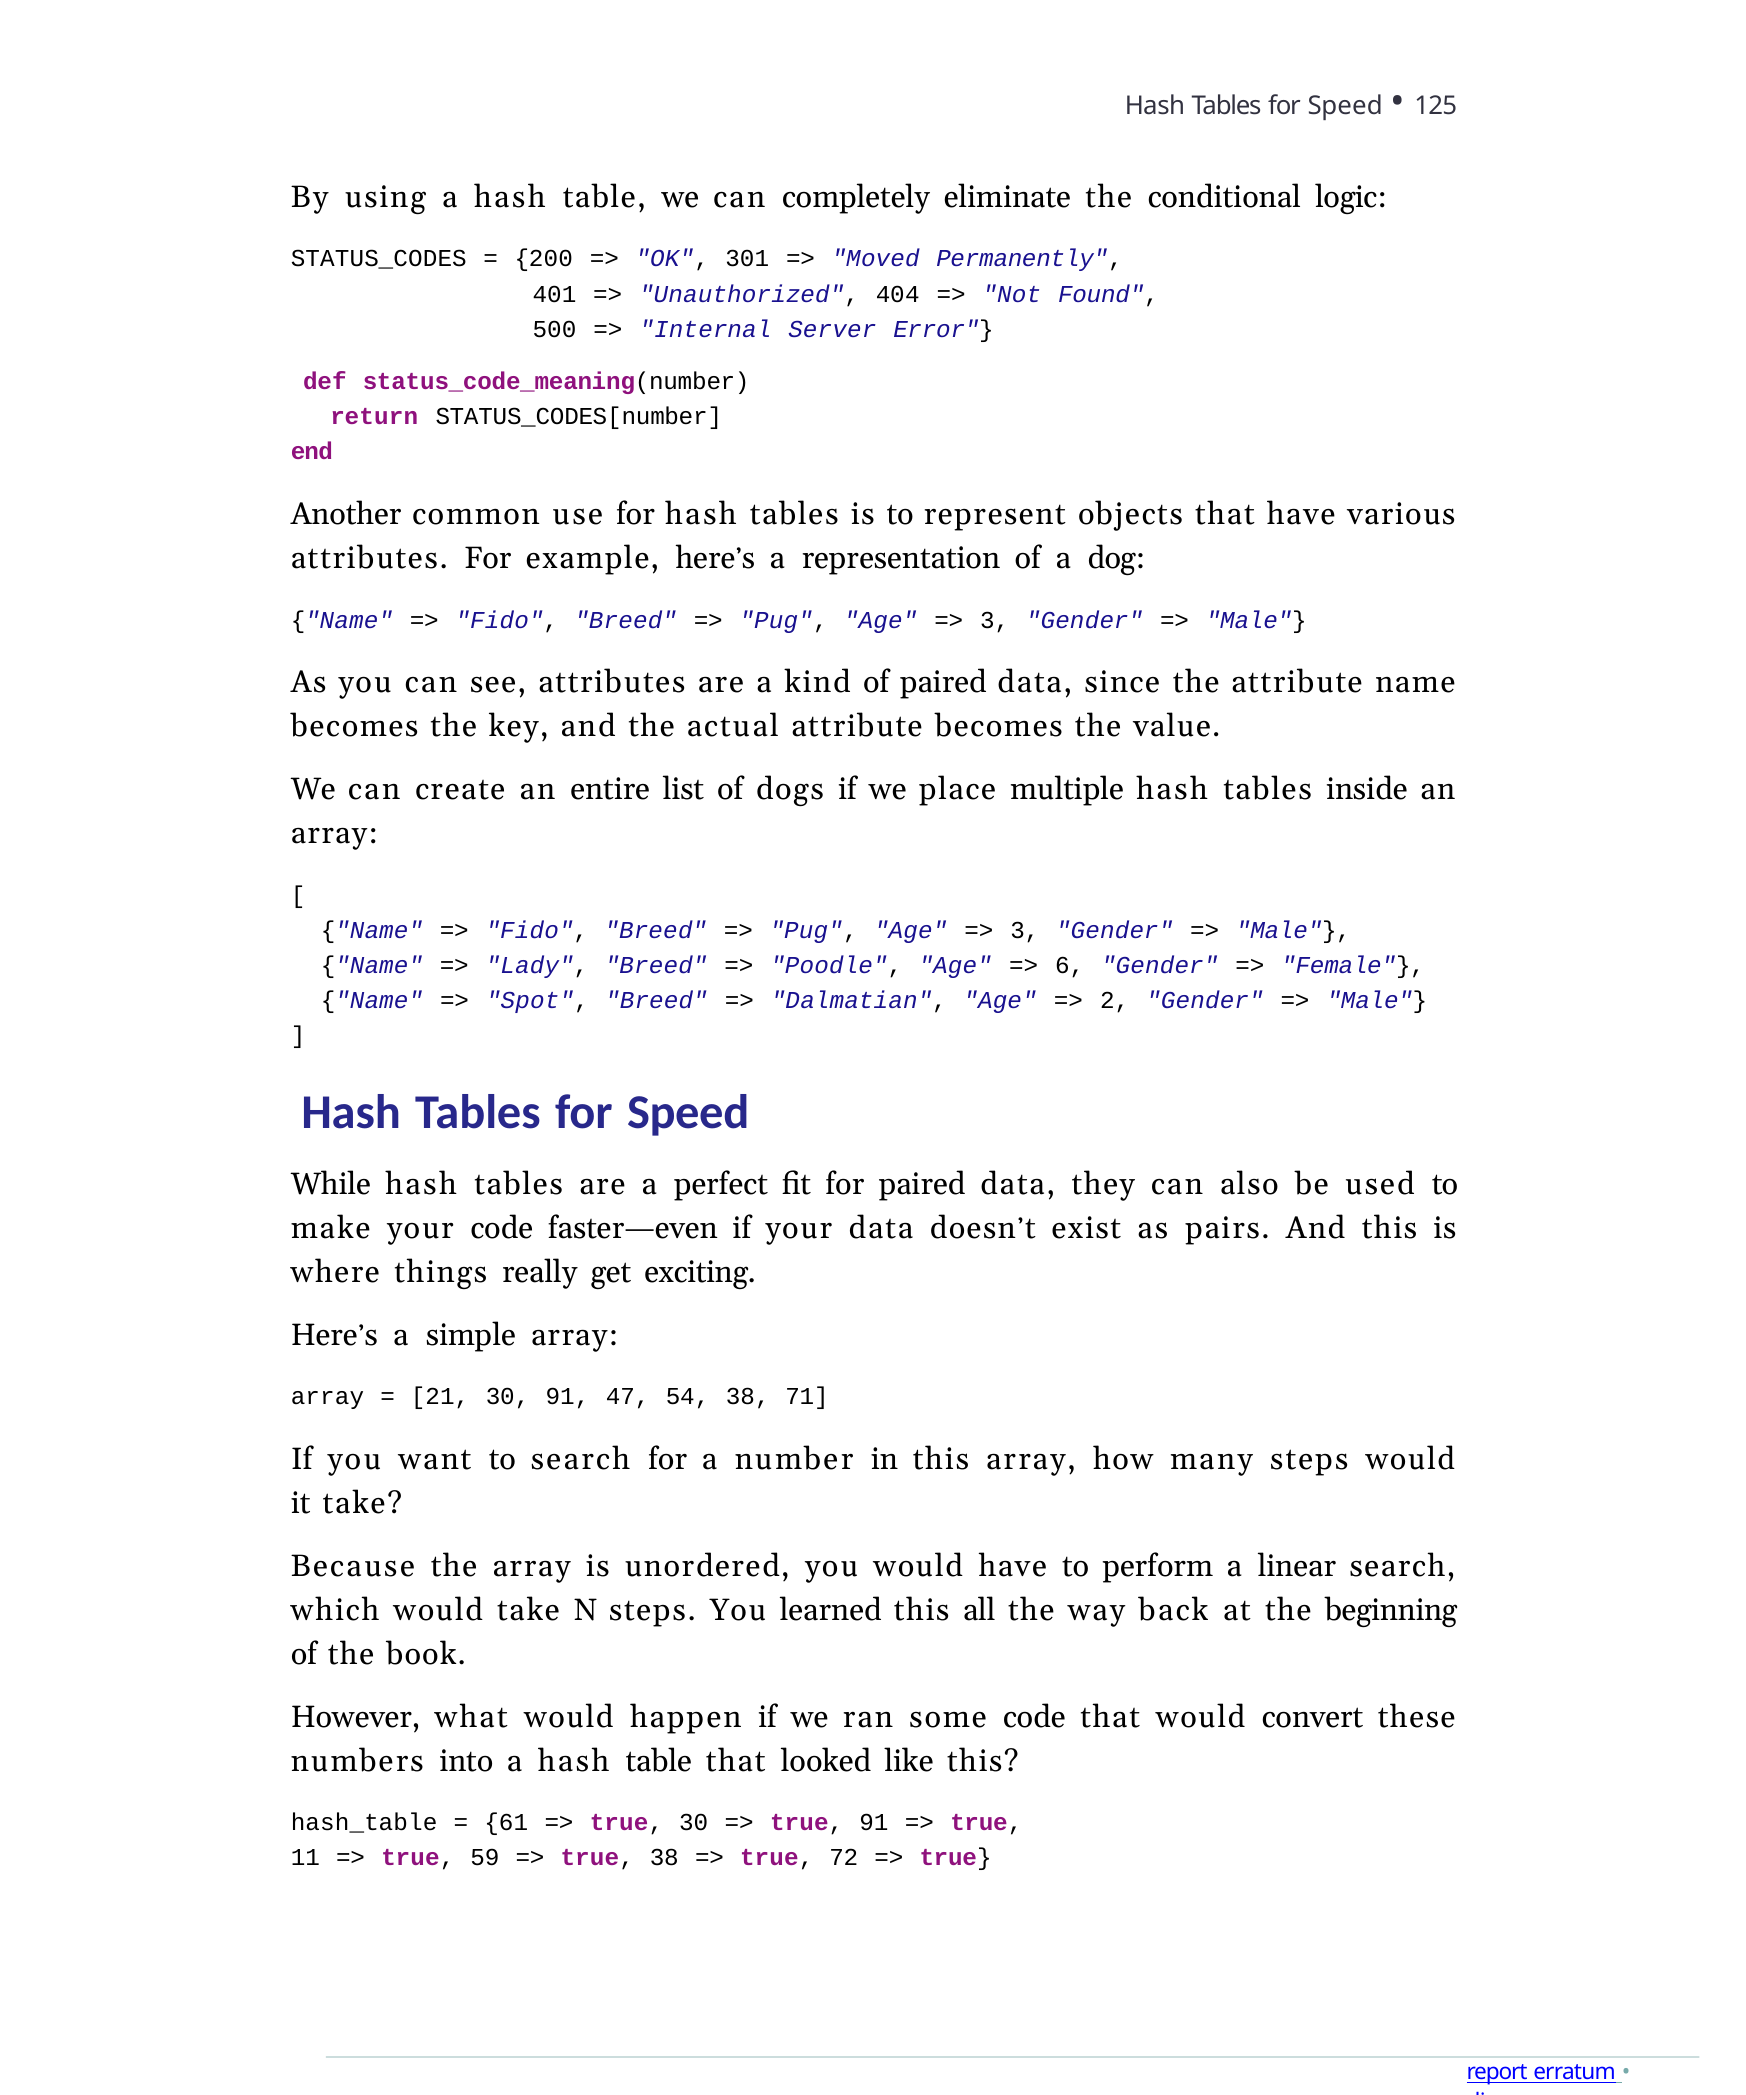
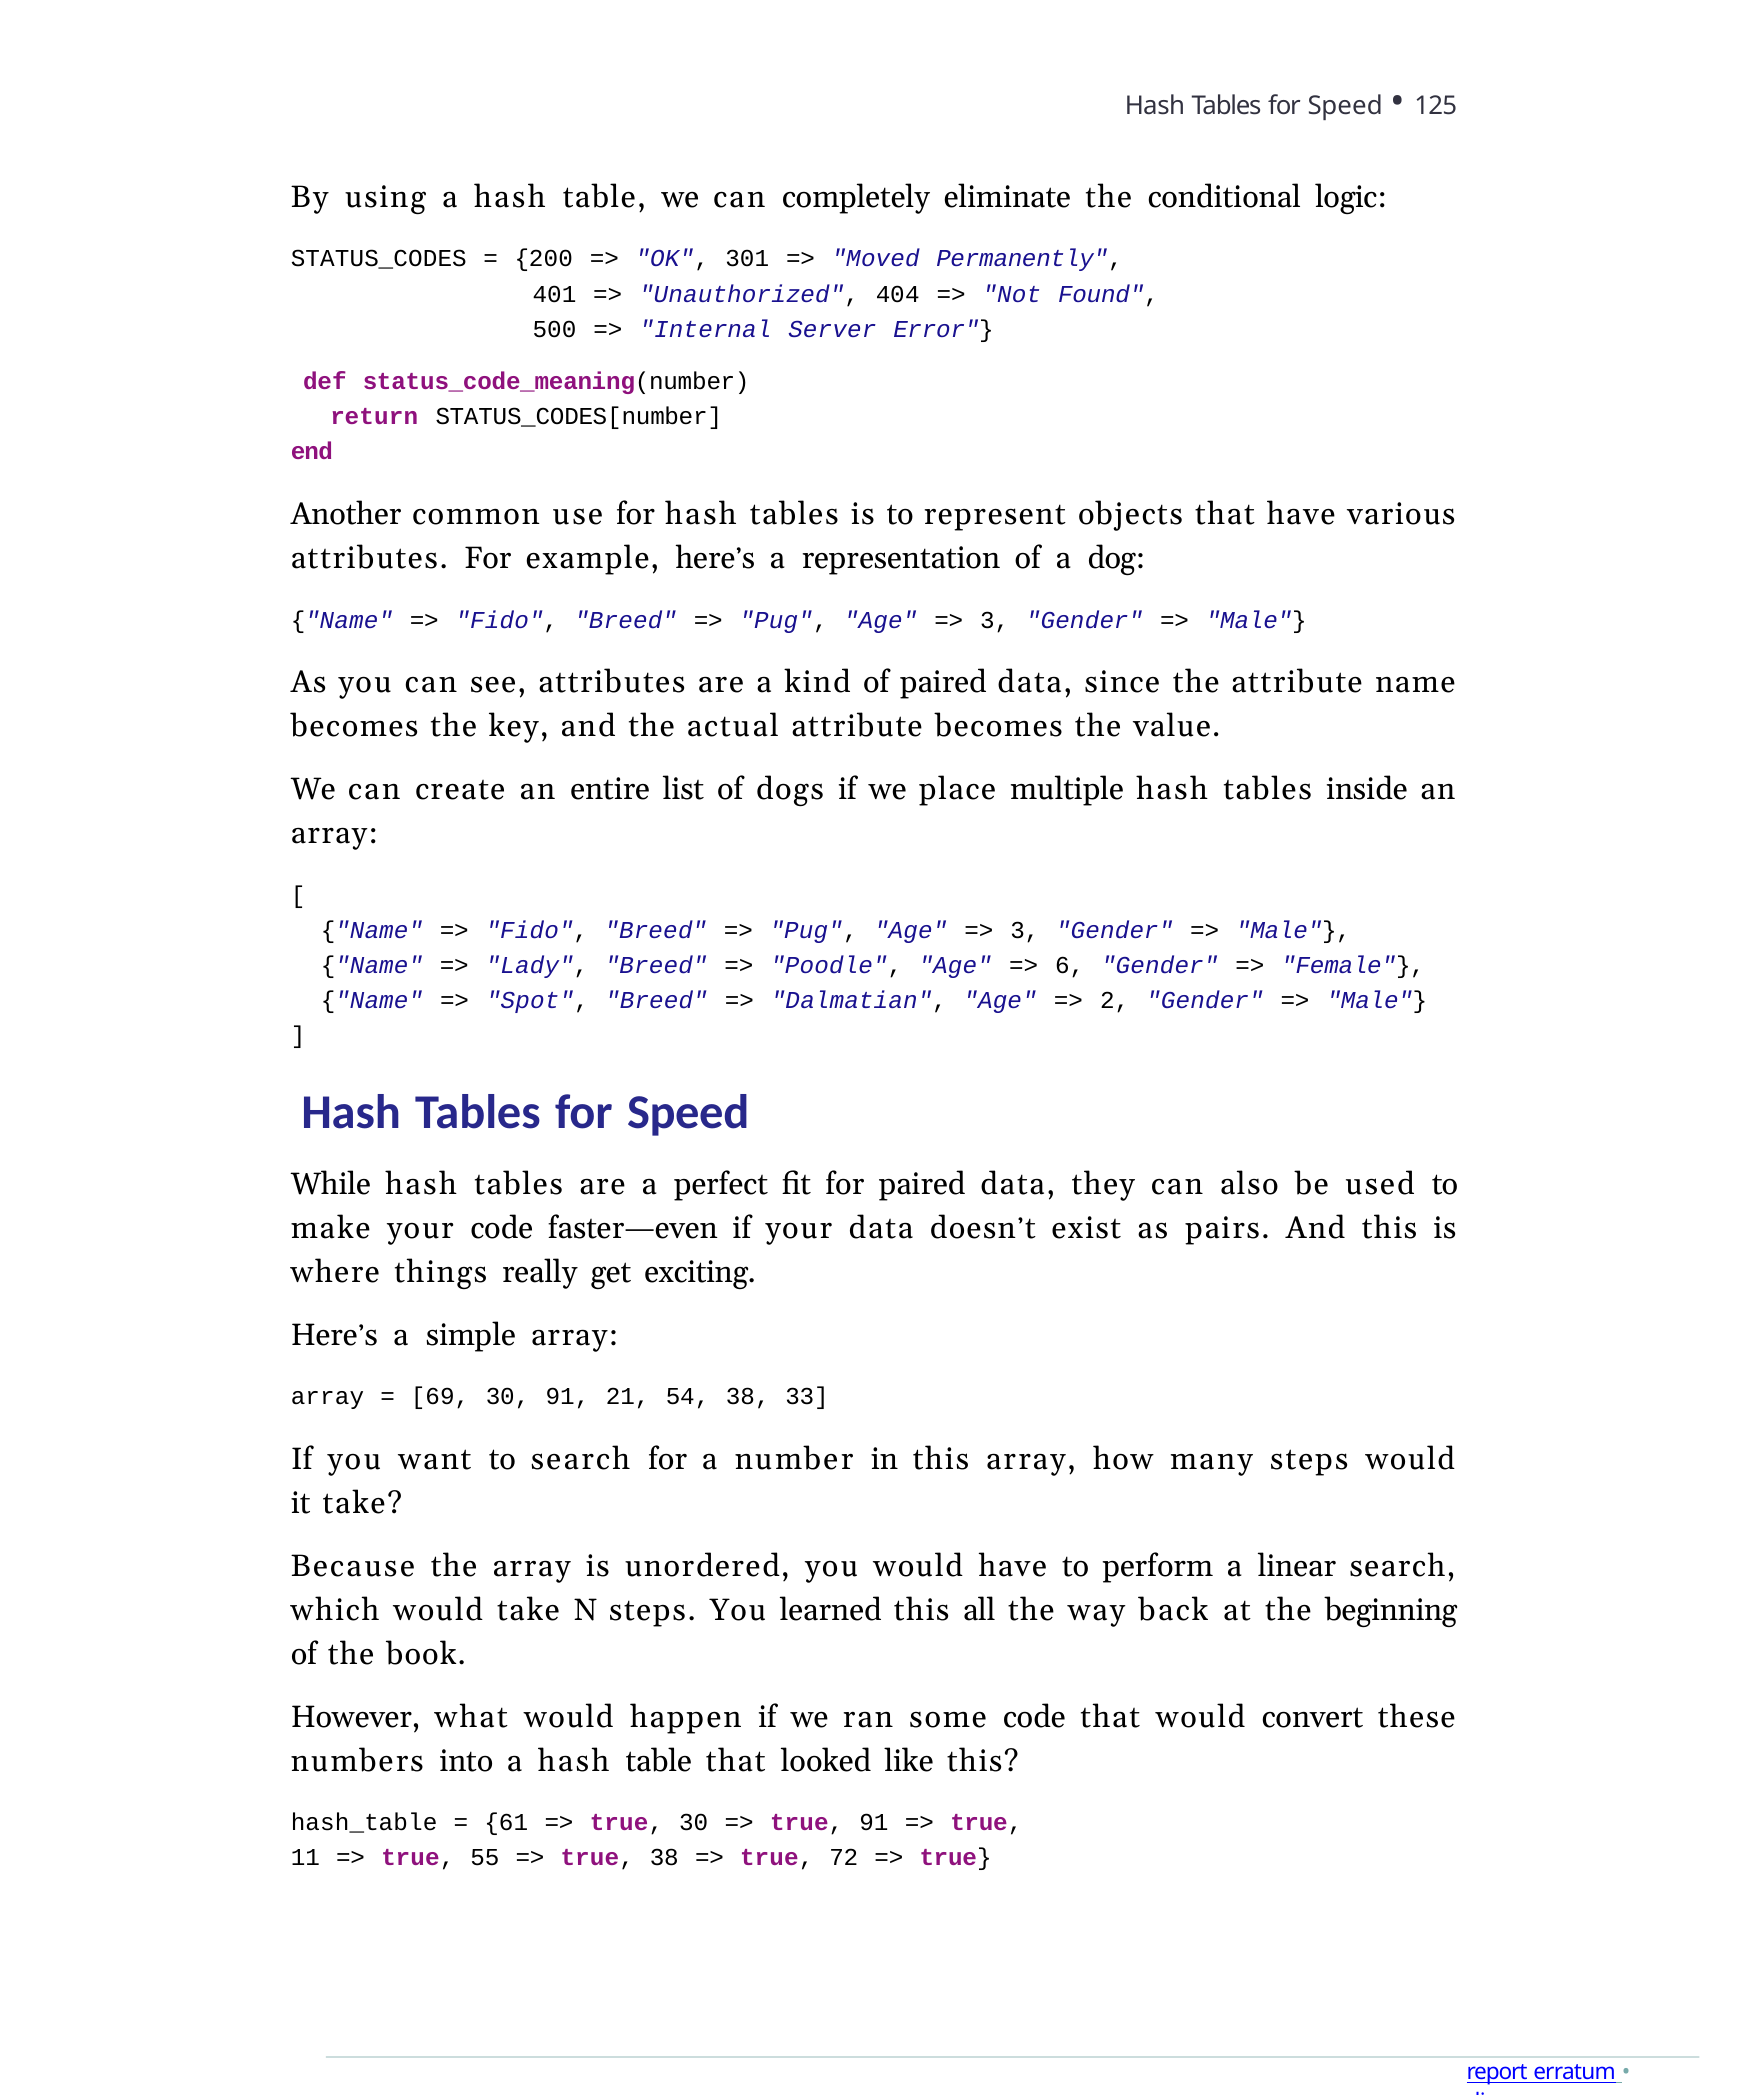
21: 21 -> 69 (440, 1397)
47: 47 -> 21 (628, 1397)
71: 71 -> 33 (807, 1397)
59: 59 -> 55 (485, 1858)
